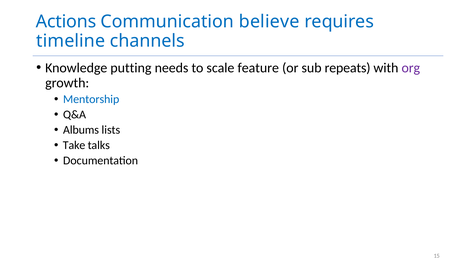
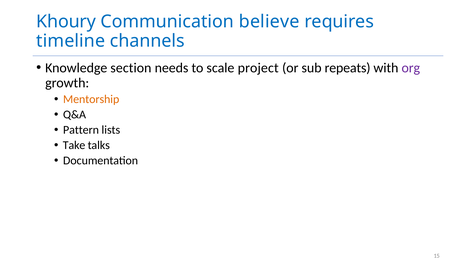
Actions: Actions -> Khoury (66, 22)
putting: putting -> section (131, 68)
feature: feature -> project (258, 68)
Mentorship colour: blue -> orange (91, 99)
Albums: Albums -> Pattern (81, 130)
